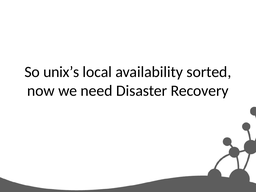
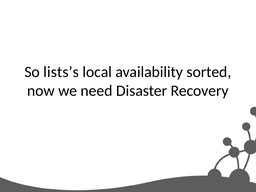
unix’s: unix’s -> lists’s (61, 72)
